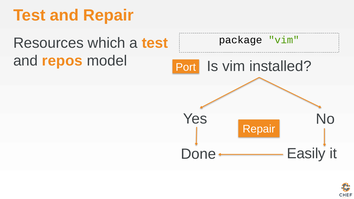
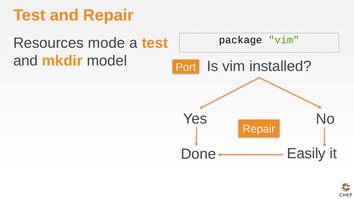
which: which -> mode (106, 43)
repos: repos -> mkdir (62, 61)
